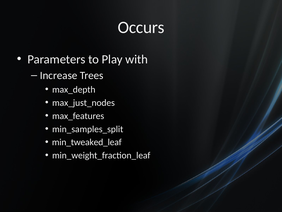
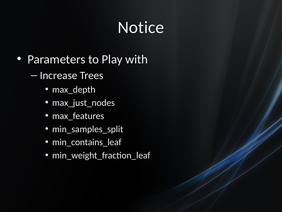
Occurs: Occurs -> Notice (141, 27)
min_tweaked_leaf: min_tweaked_leaf -> min_contains_leaf (87, 142)
